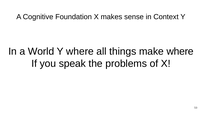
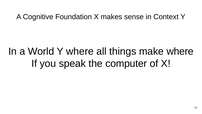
problems: problems -> computer (126, 63)
